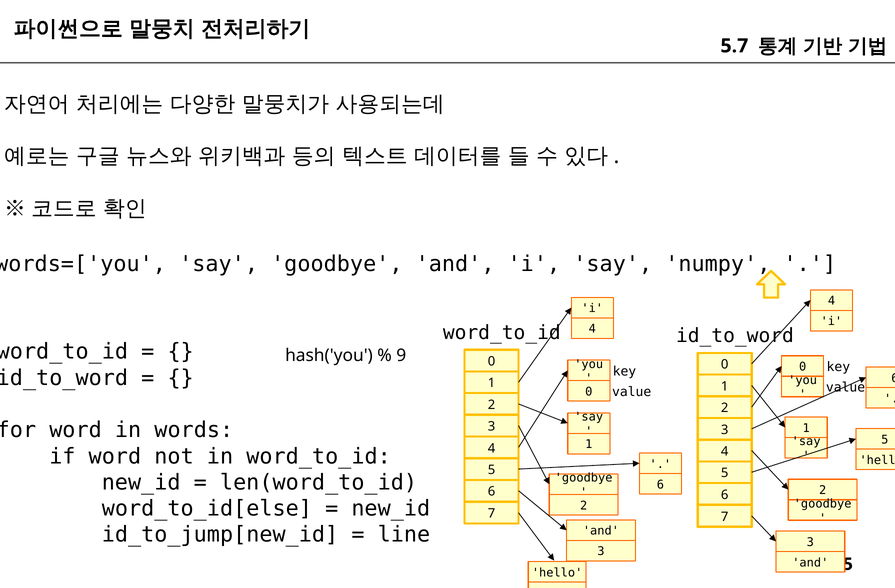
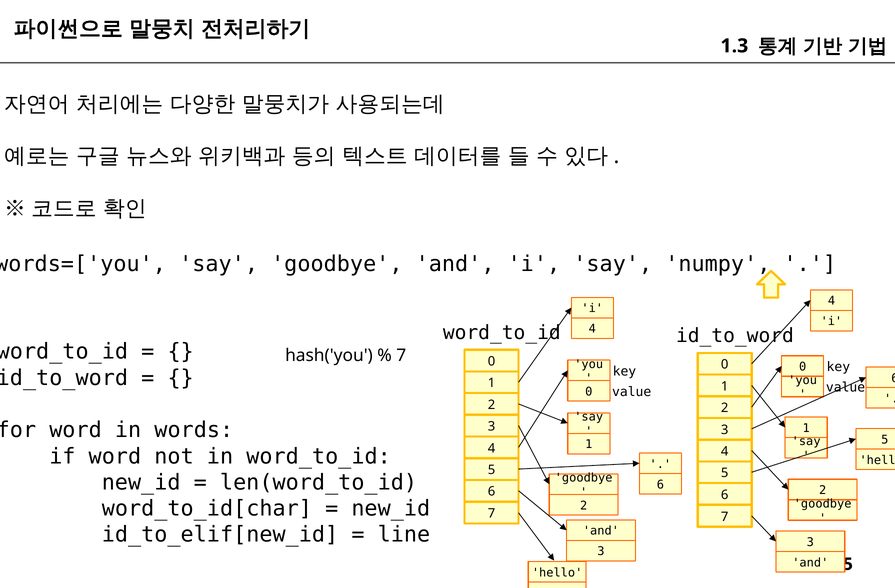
5.7: 5.7 -> 1.3 (734, 46)
9: 9 -> 7 (401, 355)
word_to_id[else: word_to_id[else -> word_to_id[char (207, 509)
id_to_jump[new_id: id_to_jump[new_id -> id_to_elif[new_id (220, 535)
